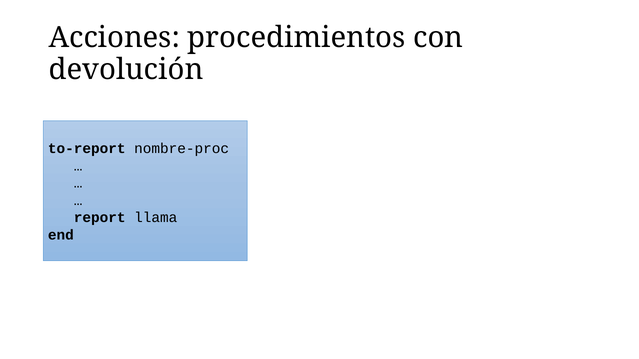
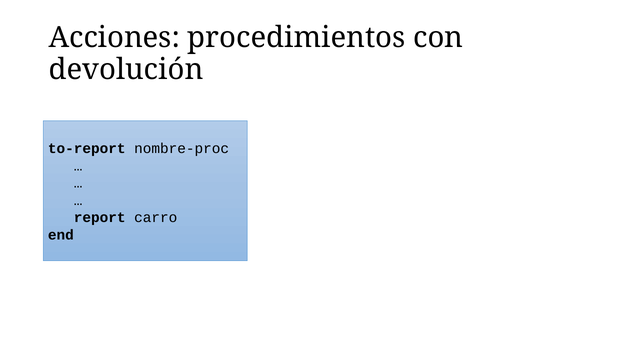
llama: llama -> carro (156, 218)
